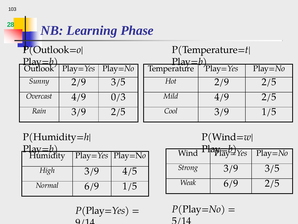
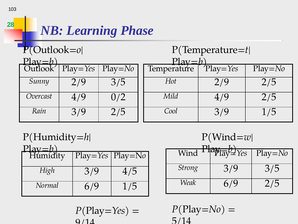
0/3: 0/3 -> 0/2 (118, 97)
